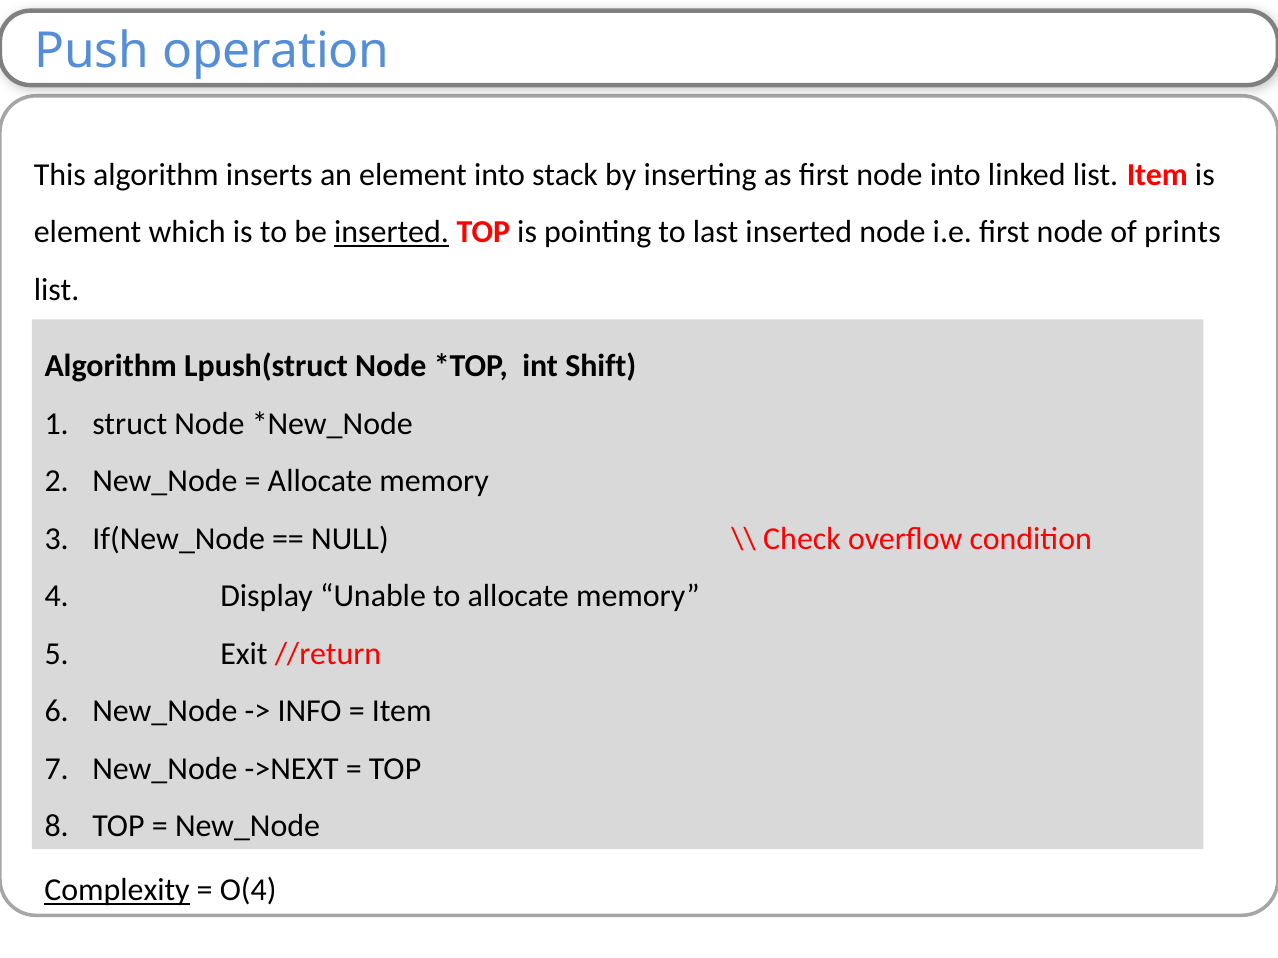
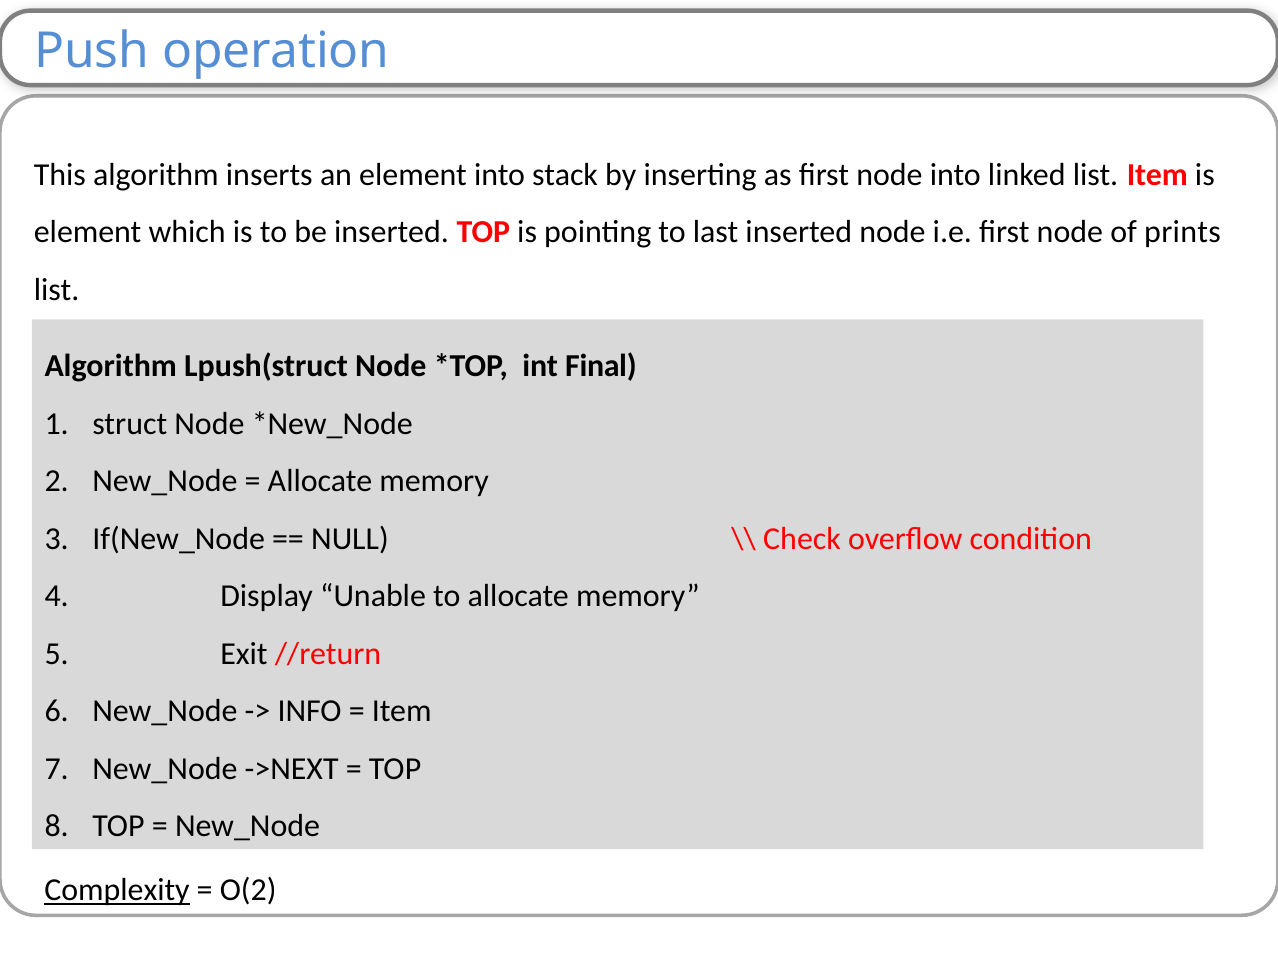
inserted underline: present -> none (392, 232)
Shift: Shift -> Final (601, 366)
O(4: O(4 -> O(2 (248, 890)
